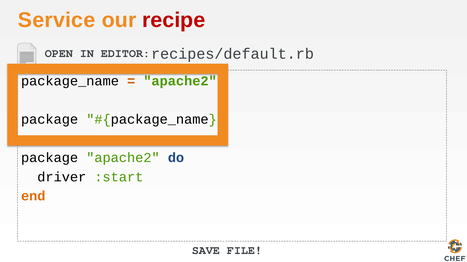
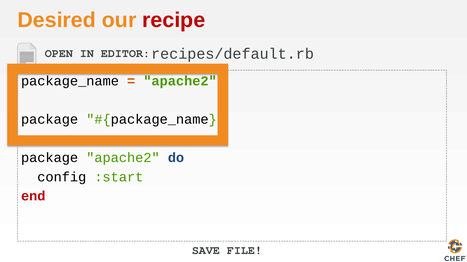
Service: Service -> Desired (57, 20)
driver: driver -> config (62, 177)
end colour: orange -> red (33, 197)
